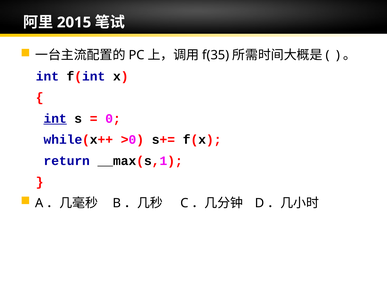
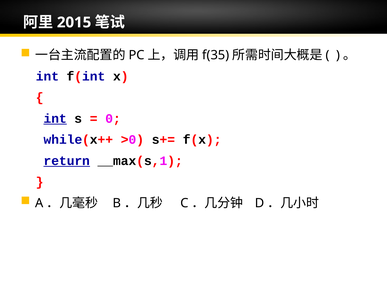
return underline: none -> present (67, 161)
